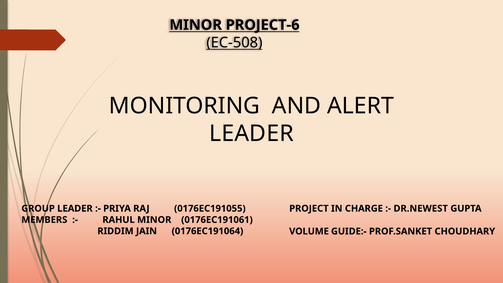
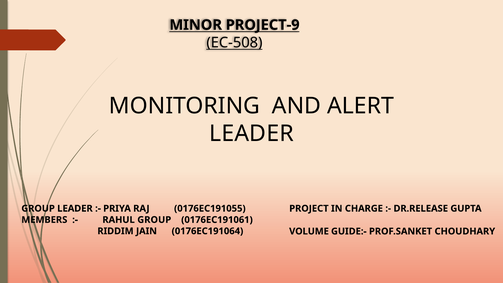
PROJECT-6: PROJECT-6 -> PROJECT-9 (263, 25)
DR.NEWEST: DR.NEWEST -> DR.RELEASE (421, 208)
RAHUL MINOR: MINOR -> GROUP (154, 220)
